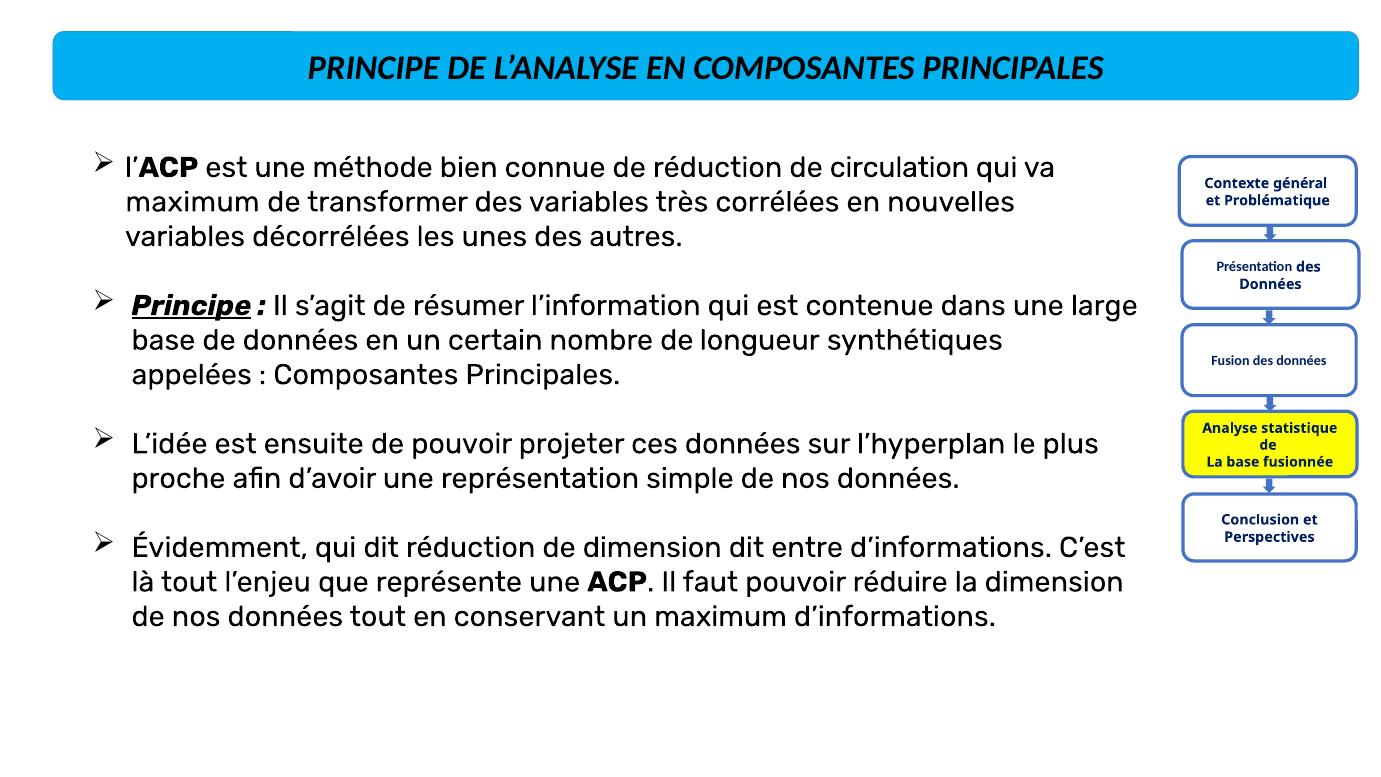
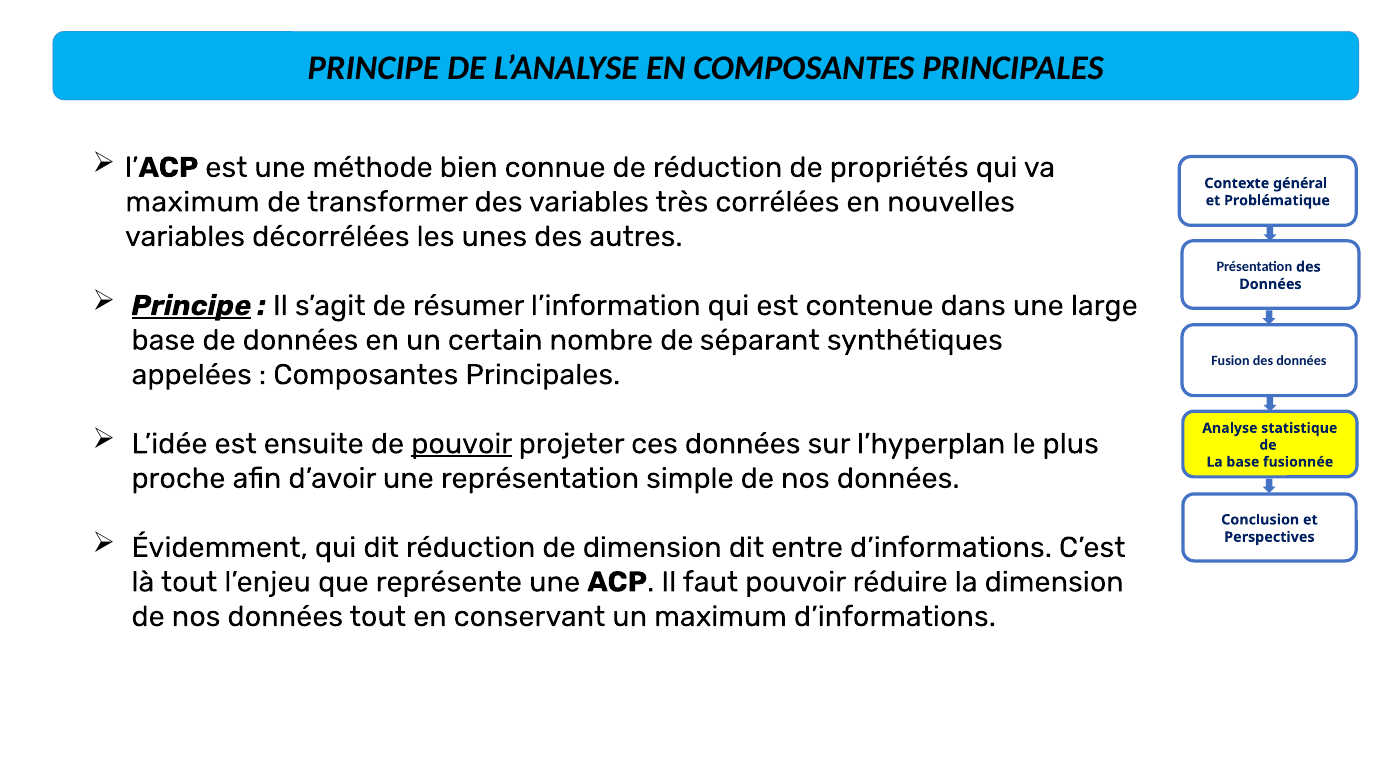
circulation: circulation -> propriétés (899, 167)
longueur: longueur -> séparant (760, 340)
pouvoir underline: none -> present (462, 444)
